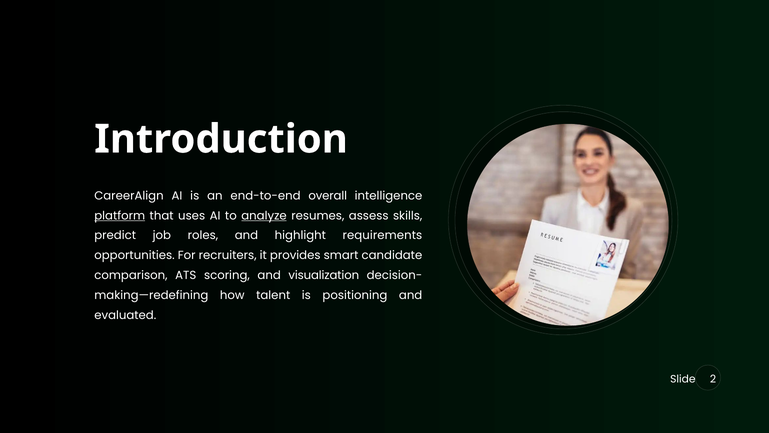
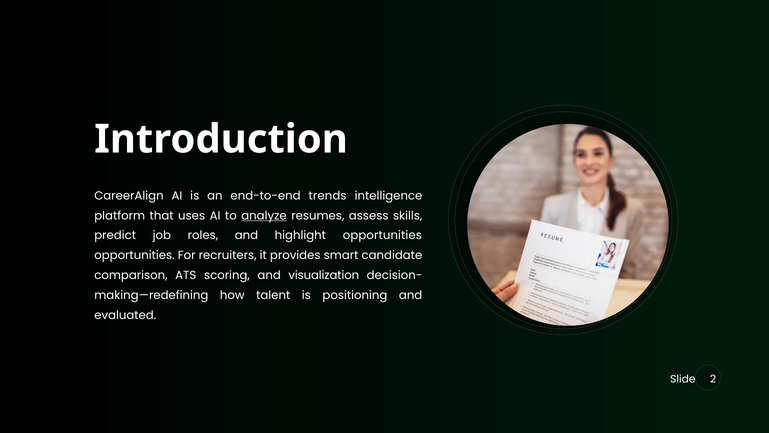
overall: overall -> trends (328, 196)
platform underline: present -> none (120, 215)
highlight requirements: requirements -> opportunities (382, 235)
